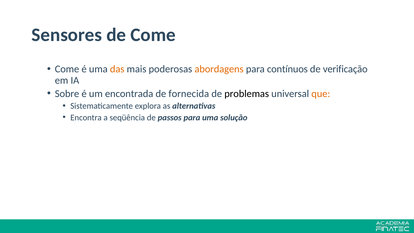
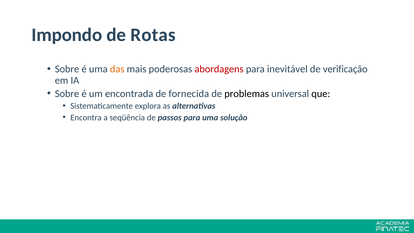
Sensores: Sensores -> Impondo (67, 35)
de Come: Come -> Rotas (153, 35)
Come: Come -> Sobre (67, 69)
abordagens colour: orange -> red (219, 69)
contínuos: contínuos -> inevitável (287, 69)
que colour: orange -> black (321, 94)
